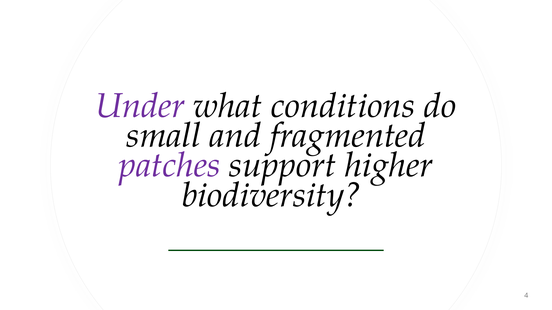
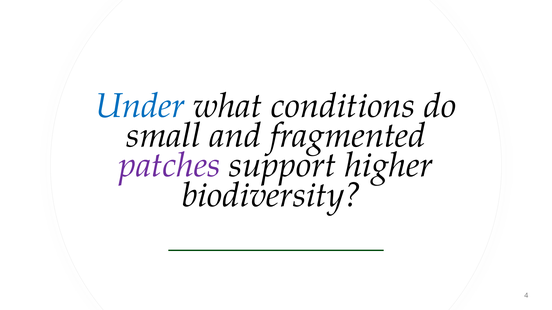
Under colour: purple -> blue (140, 106)
